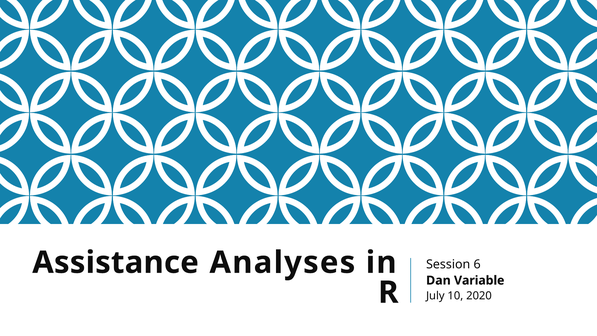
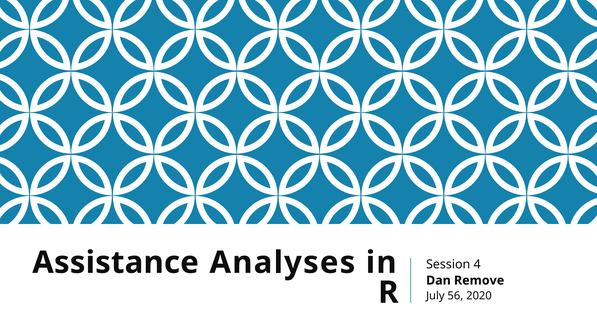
6: 6 -> 4 (477, 264)
Variable: Variable -> Remove (479, 280)
10: 10 -> 56 (455, 296)
